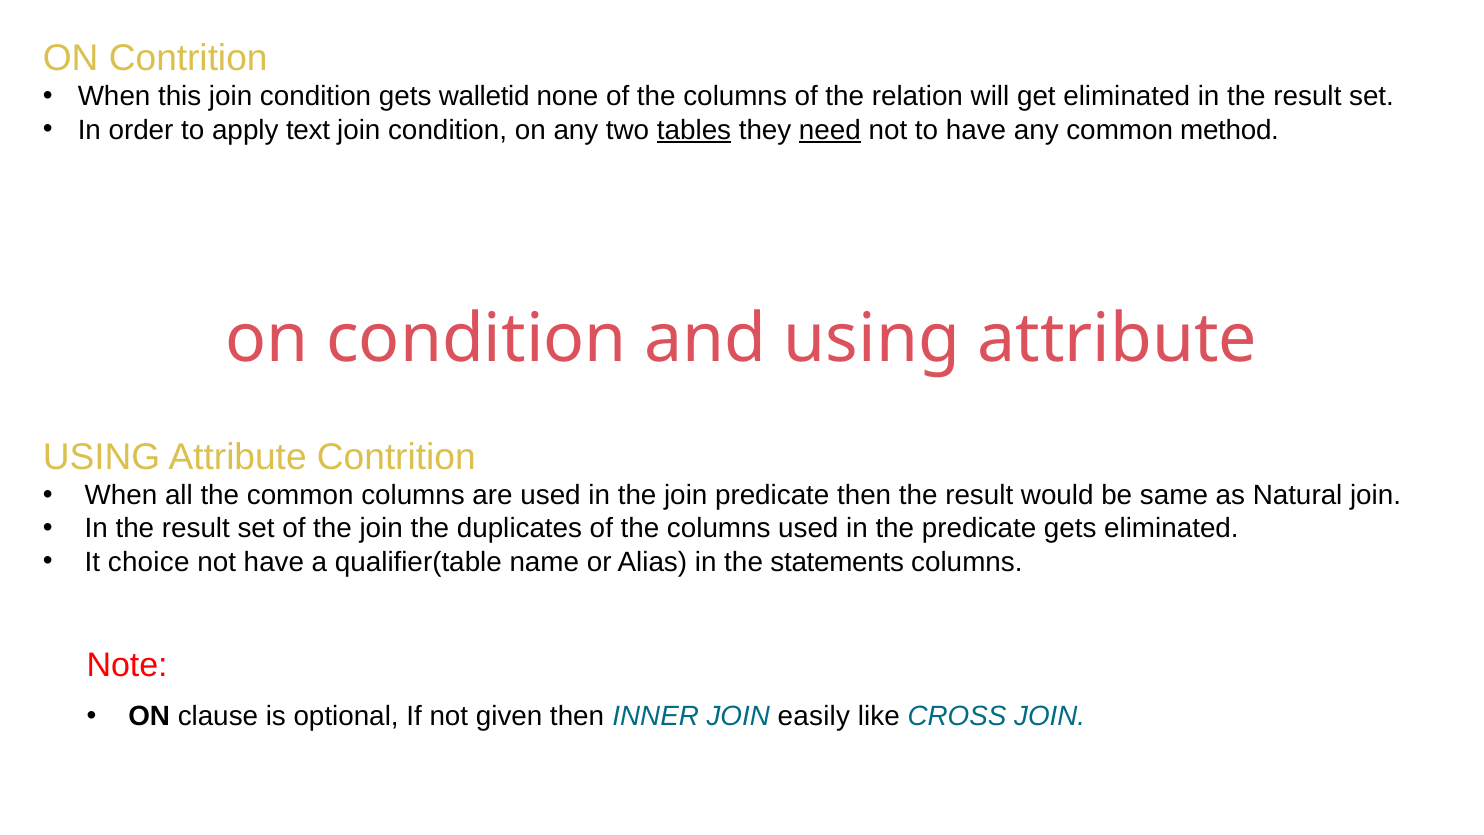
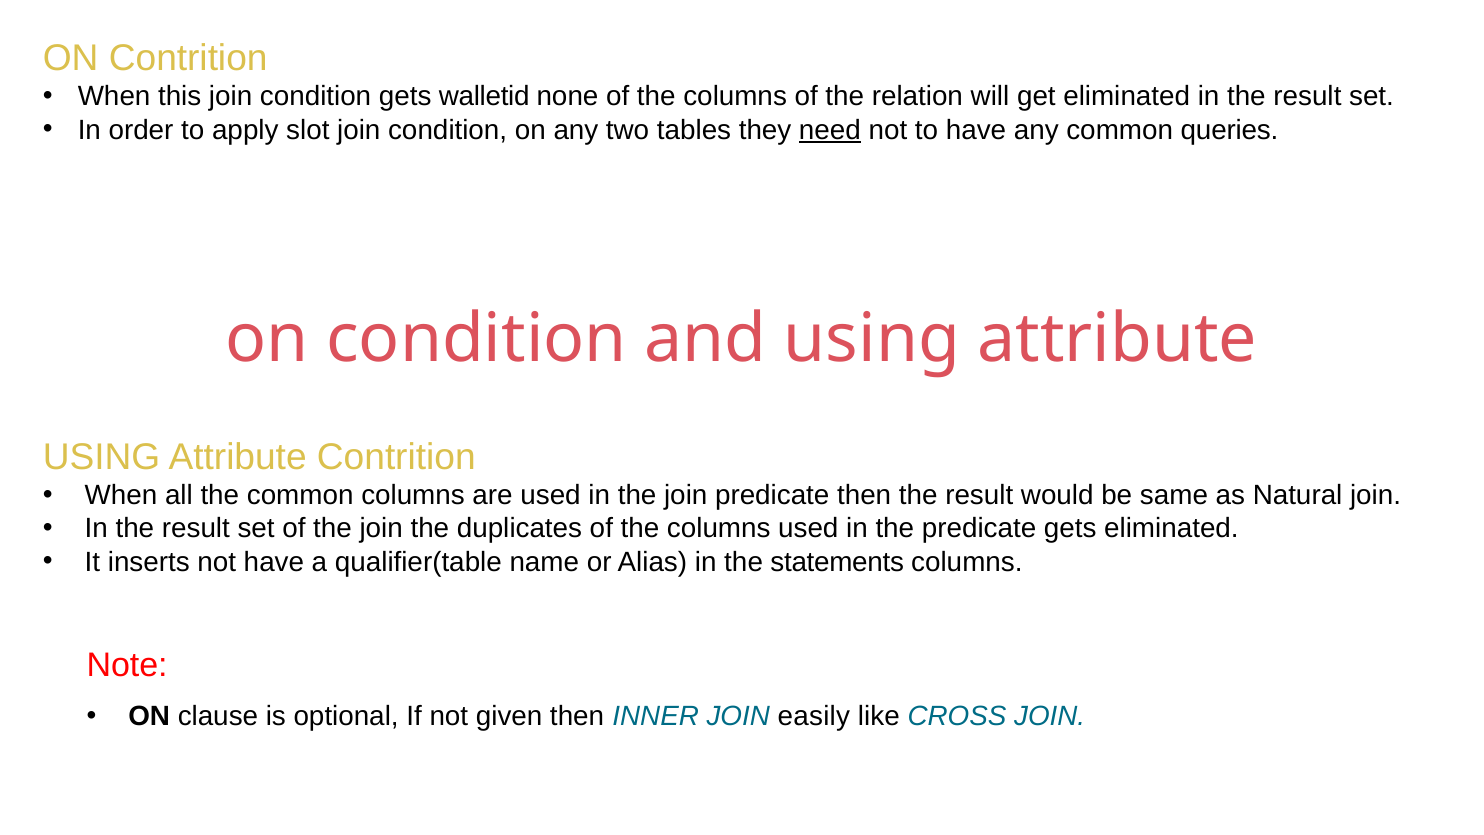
text: text -> slot (308, 130)
tables underline: present -> none (694, 130)
method: method -> queries (1229, 130)
choice: choice -> inserts (149, 562)
